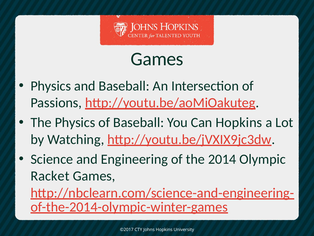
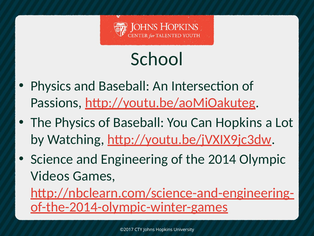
Games: Games -> School (157, 59)
Racket: Racket -> Videos (50, 176)
